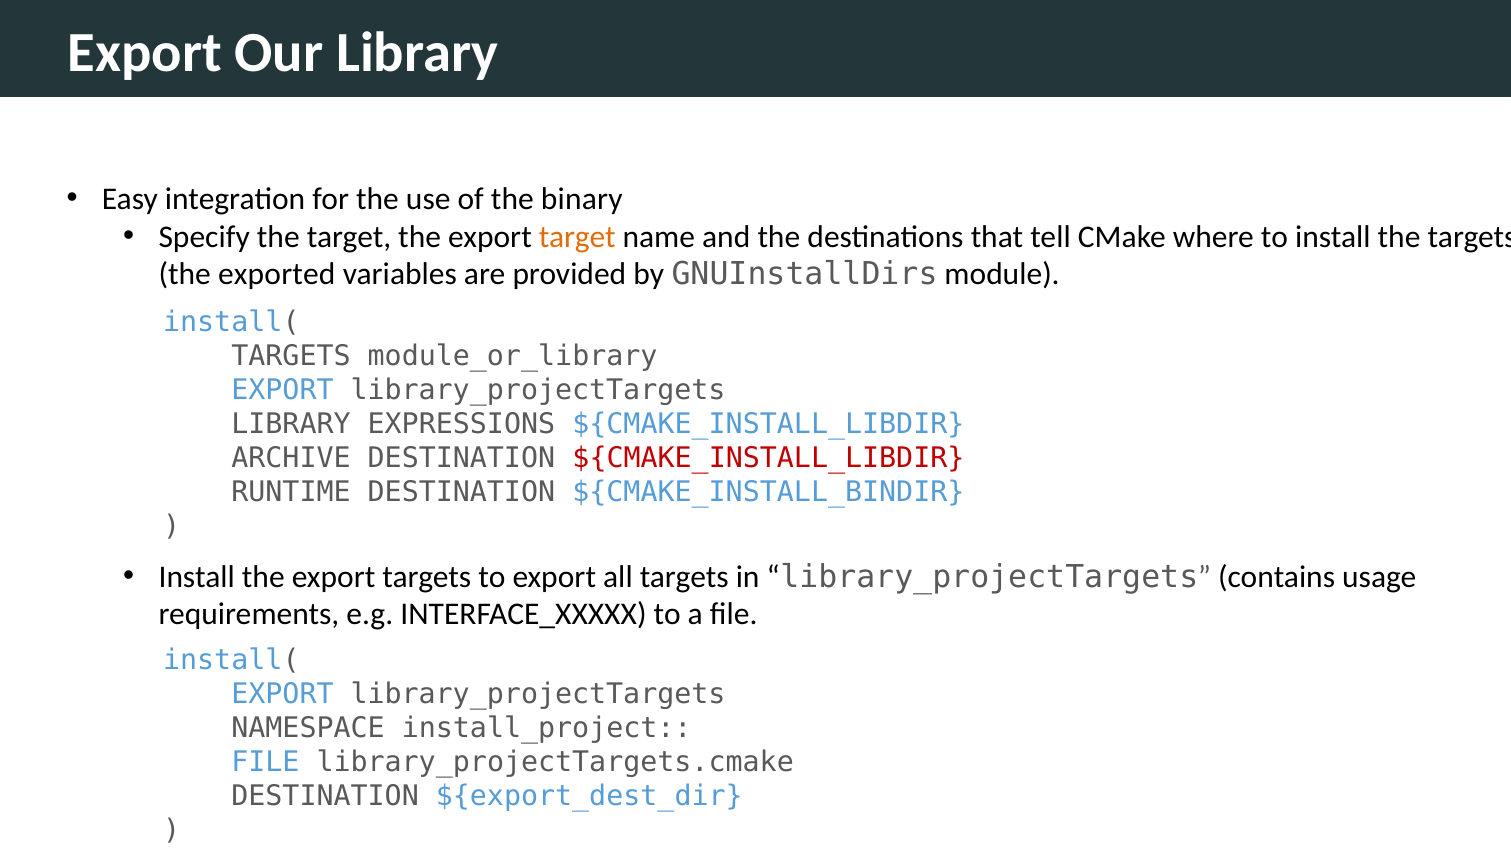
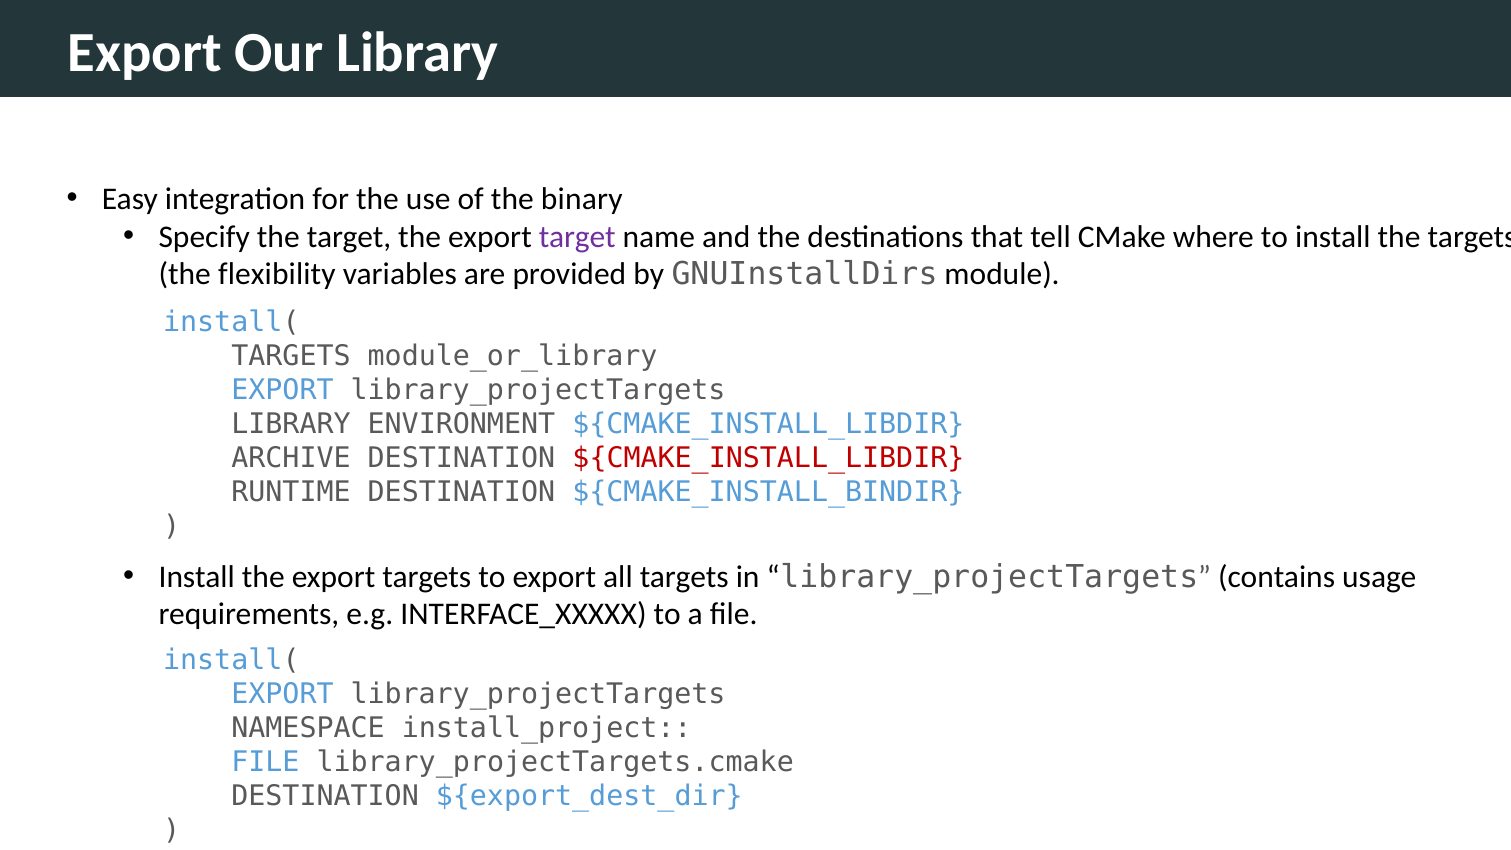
target colour: orange -> purple (577, 237)
exported: exported -> flexibility (277, 274)
EXPRESSIONS: EXPRESSIONS -> ENVIRONMENT (461, 424)
